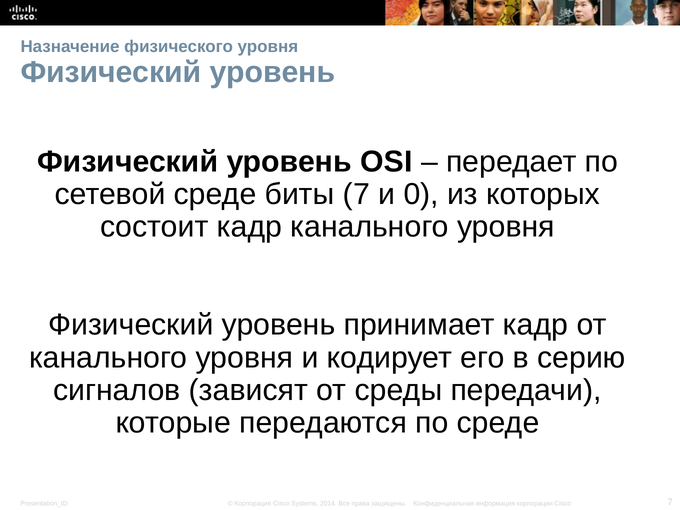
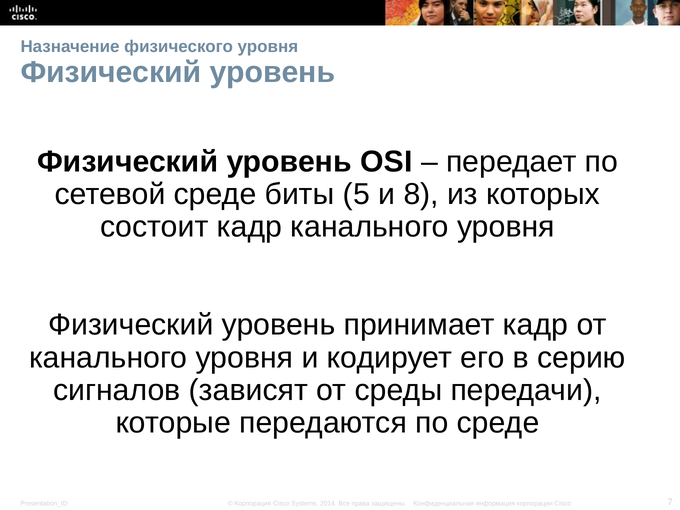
биты 7: 7 -> 5 (356, 194)
0: 0 -> 8 (421, 194)
